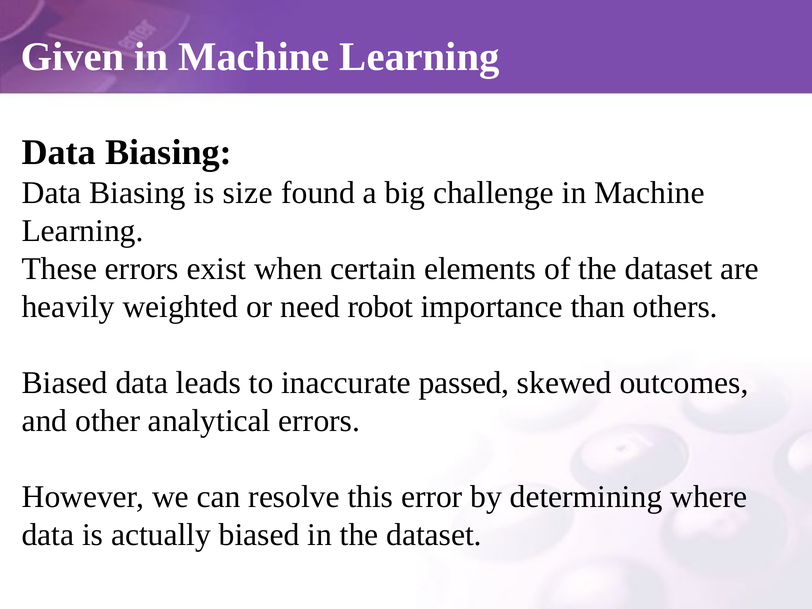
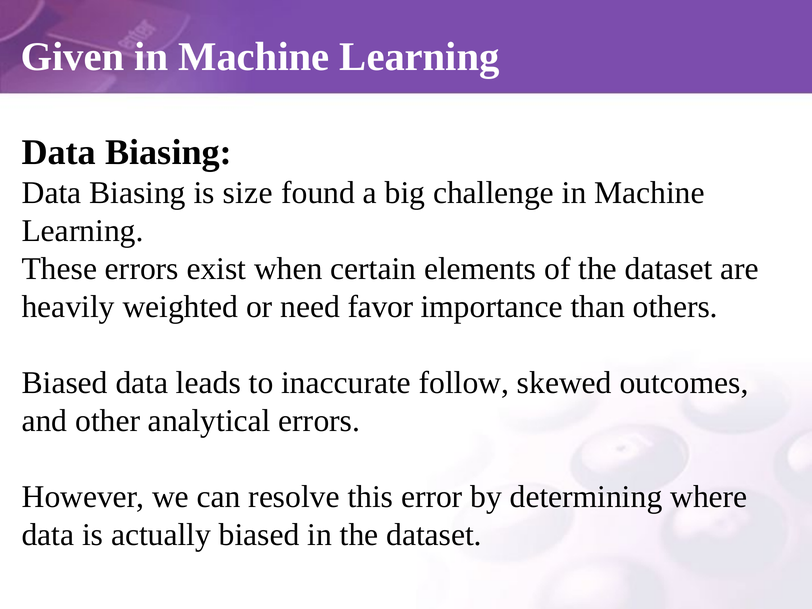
robot: robot -> favor (380, 307)
passed: passed -> follow (464, 383)
